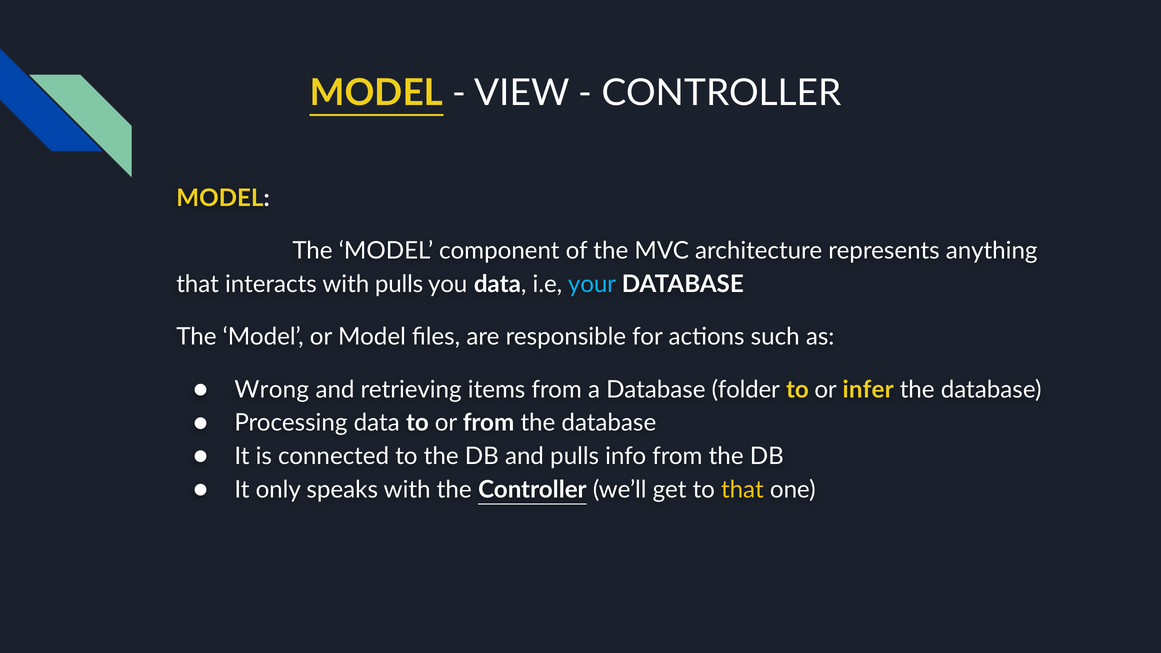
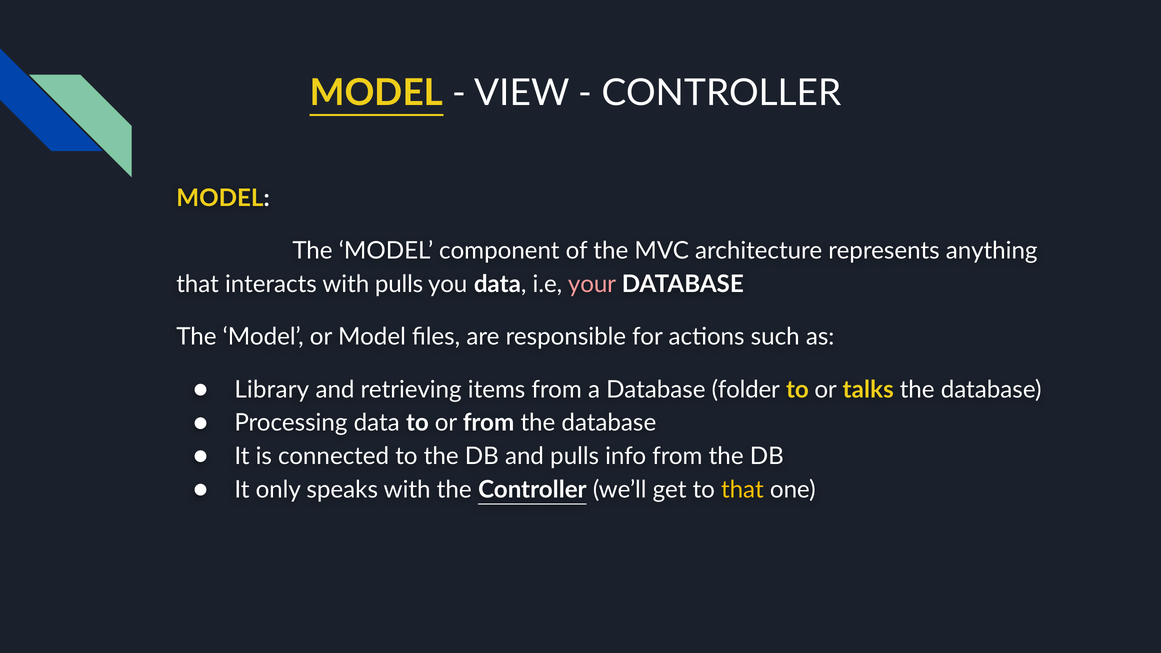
your colour: light blue -> pink (592, 284)
Wrong: Wrong -> Library (272, 390)
infer: infer -> talks (868, 390)
